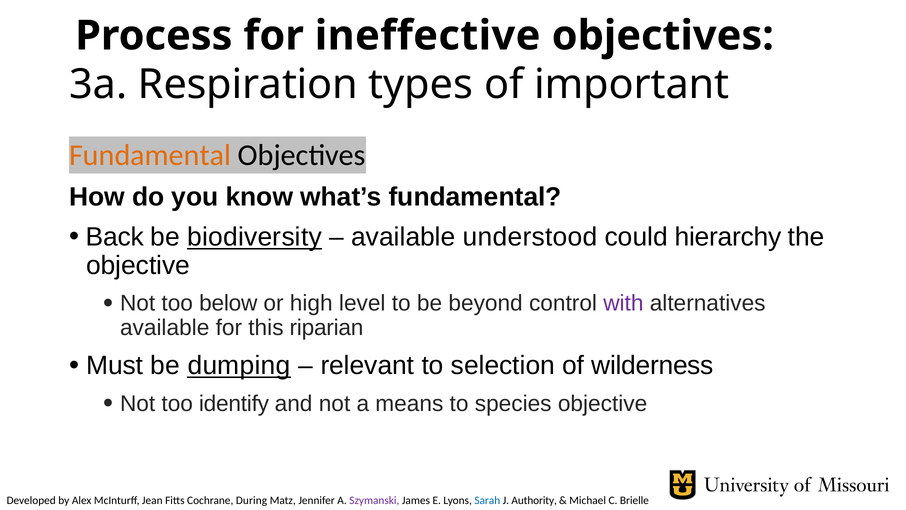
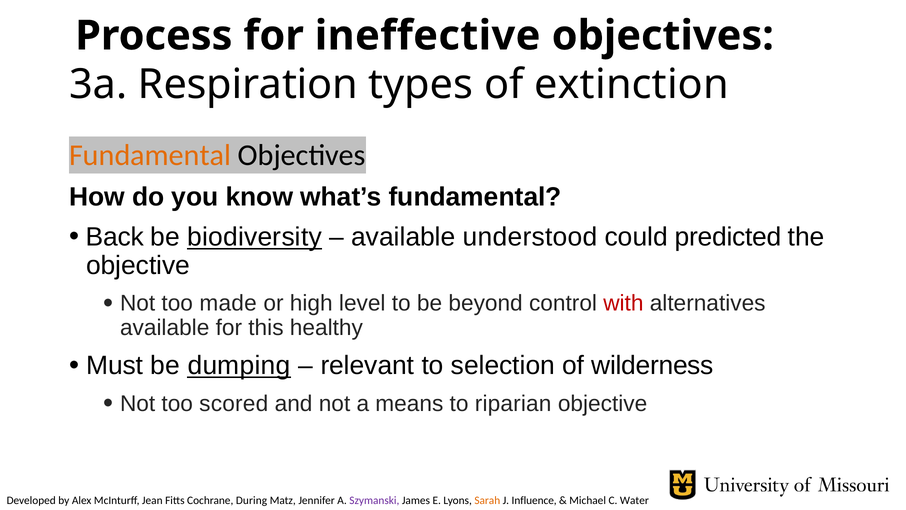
important: important -> extinction (632, 84)
hierarchy: hierarchy -> predicted (728, 237)
below: below -> made (228, 303)
with colour: purple -> red (623, 303)
riparian: riparian -> healthy (326, 328)
identify: identify -> scored (234, 403)
species: species -> riparian (513, 403)
Sarah colour: blue -> orange (487, 500)
Authority: Authority -> Influence (534, 500)
Brielle: Brielle -> Water (634, 500)
